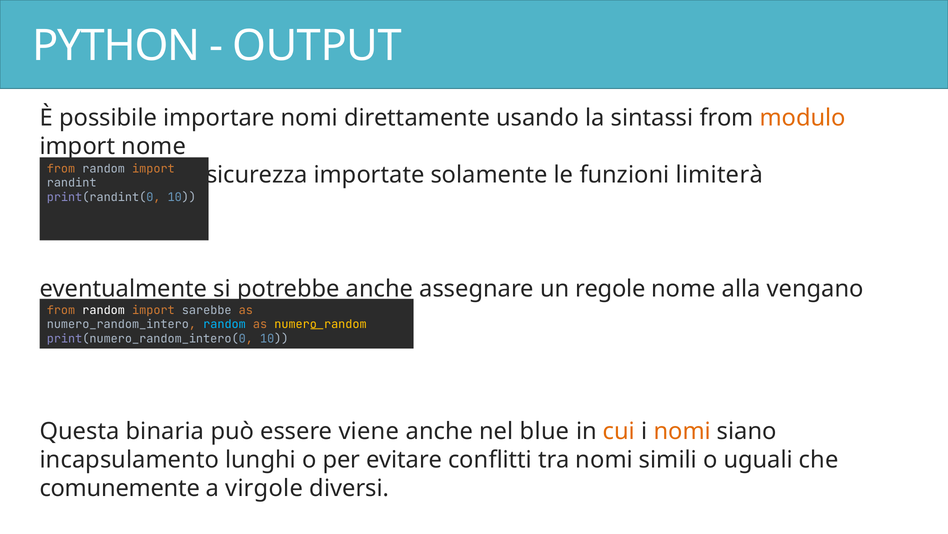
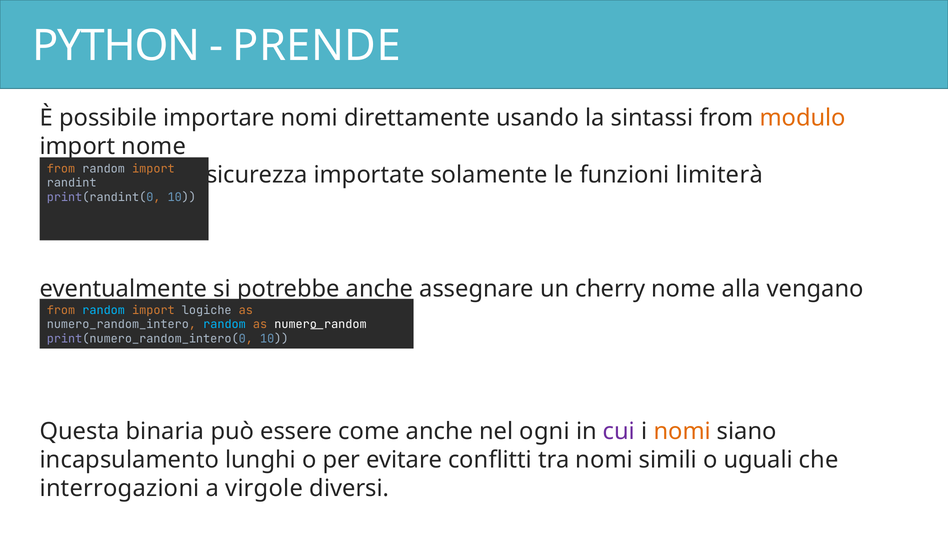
OUTPUT: OUTPUT -> PRENDE (317, 46)
regole: regole -> cherry (610, 289)
random colour: white -> light blue (104, 310)
sarebbe: sarebbe -> logiche (207, 310)
numero_random colour: yellow -> white (320, 324)
viene: viene -> come (369, 431)
blue: blue -> ogni (545, 431)
cui colour: orange -> purple (619, 431)
comunemente: comunemente -> interrogazioni (120, 488)
